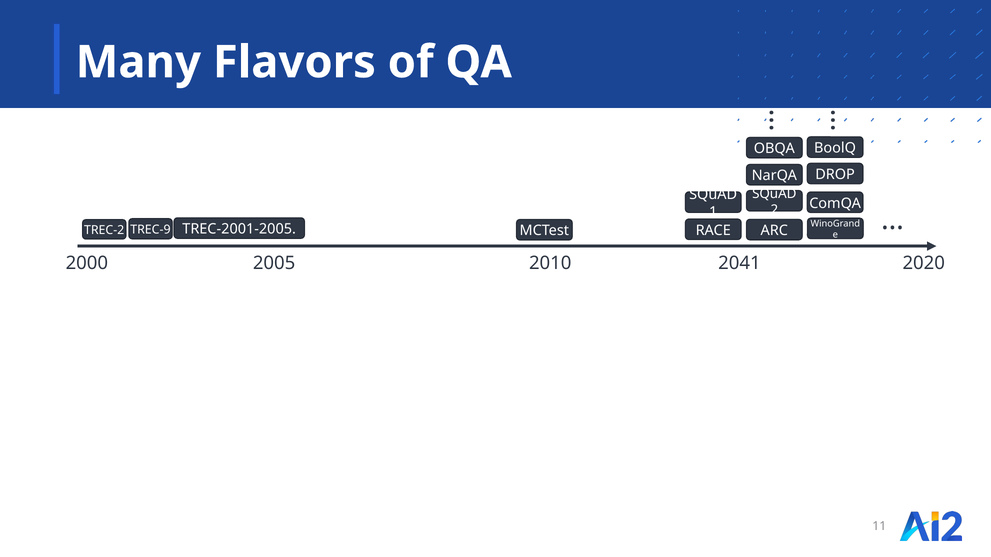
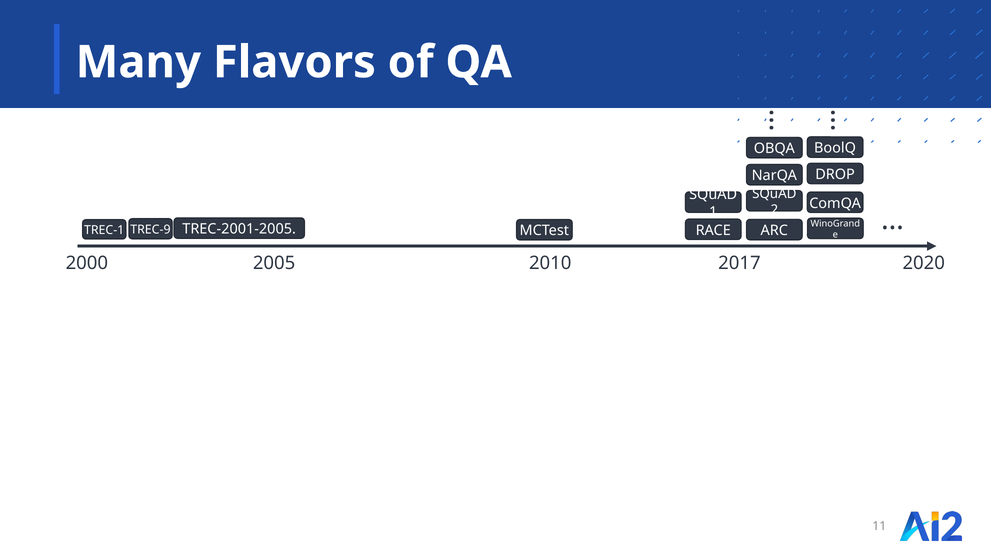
TREC-2: TREC-2 -> TREC-1 (104, 230)
2041: 2041 -> 2017 (739, 263)
